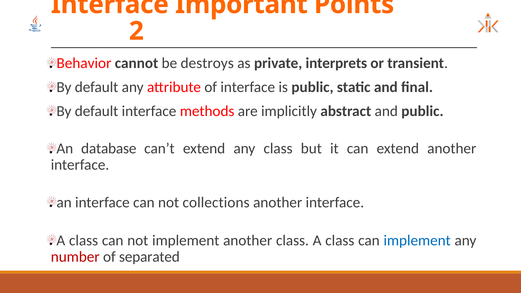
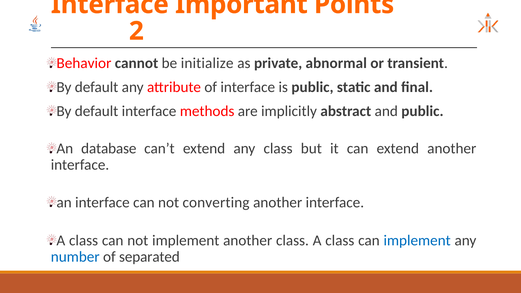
destroys: destroys -> initialize (207, 63)
interprets: interprets -> abnormal (336, 63)
collections: collections -> converting (216, 202)
number colour: red -> blue (75, 257)
